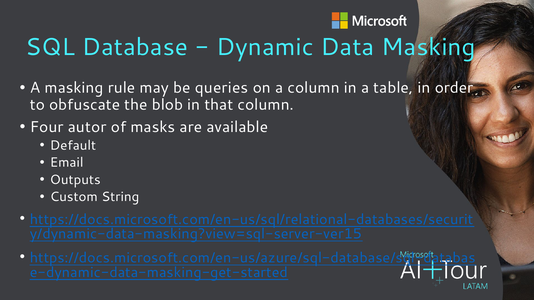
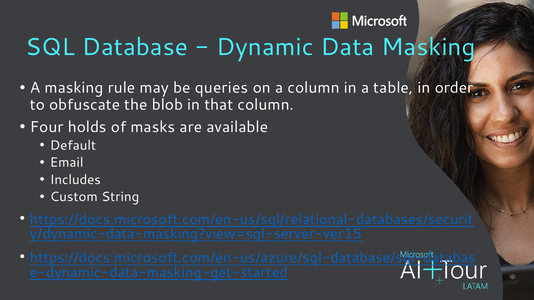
autor: autor -> holds (87, 127)
Outputs: Outputs -> Includes (75, 180)
